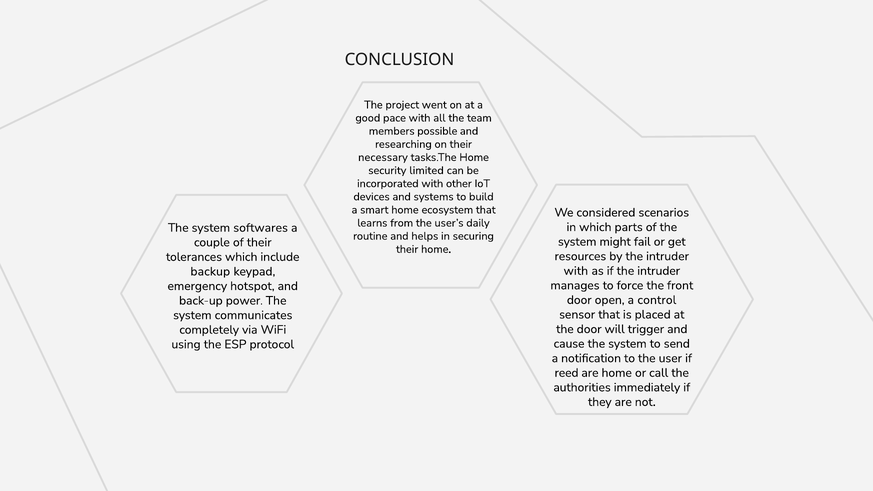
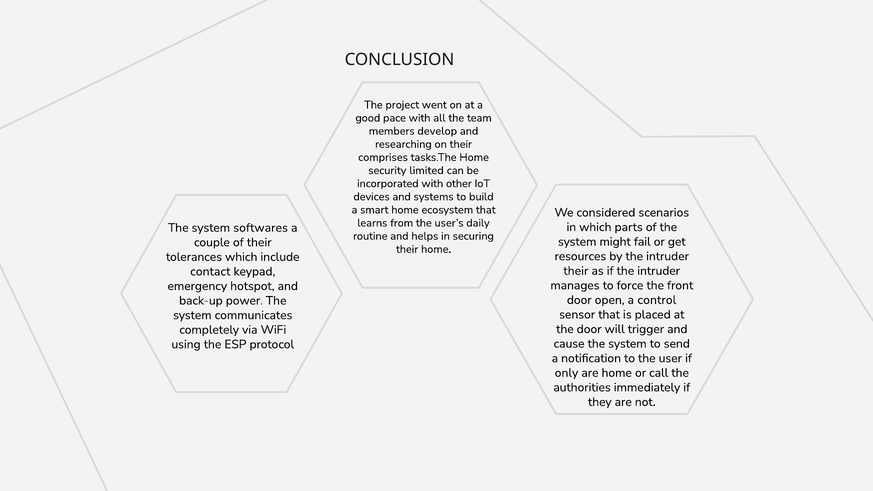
possible: possible -> develop (437, 131)
necessary: necessary -> comprises (383, 157)
with: with -> their (576, 271)
backup: backup -> contact (210, 271)
reed: reed -> only (566, 373)
